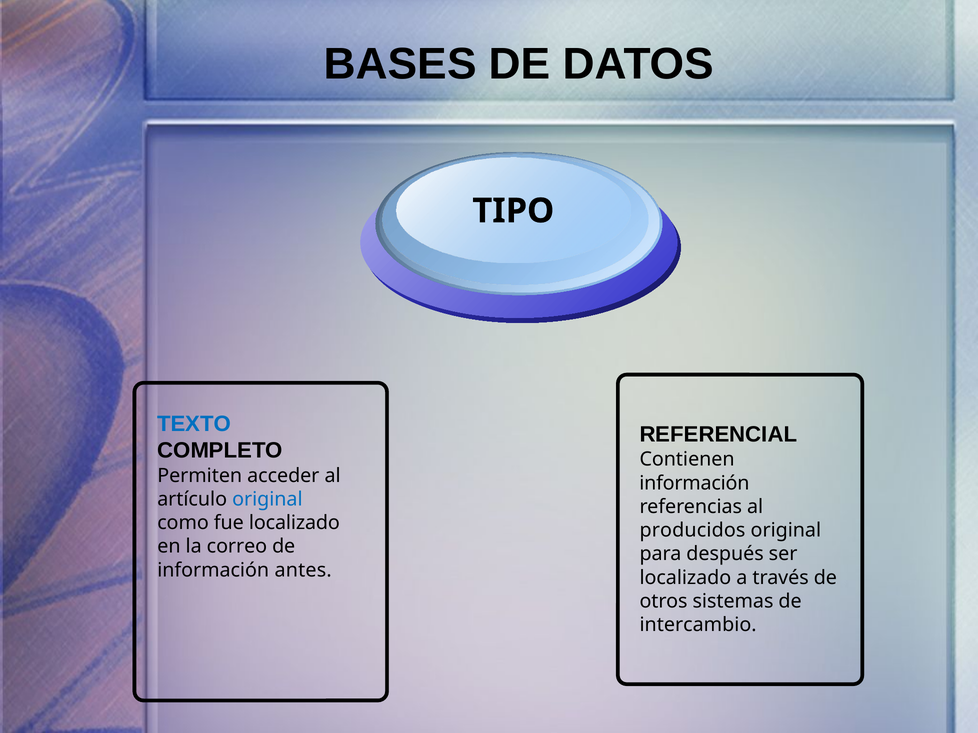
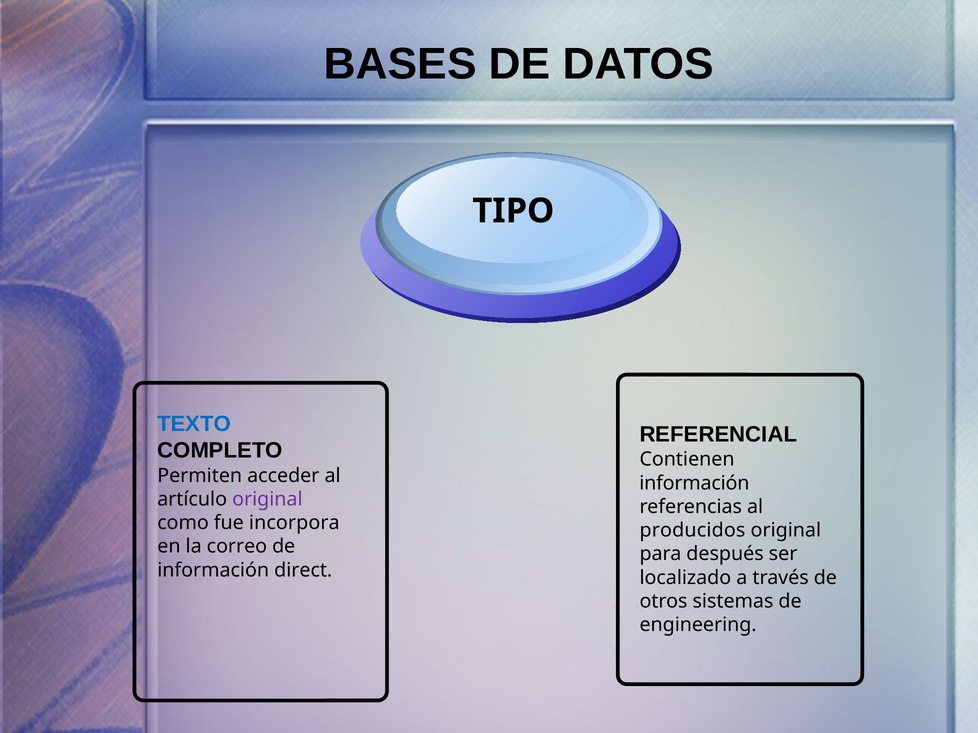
original colour: blue -> purple (267, 500)
fue localizado: localizado -> incorpora (294, 523)
antes: antes -> direct (303, 570)
intercambio: intercambio -> engineering (698, 625)
